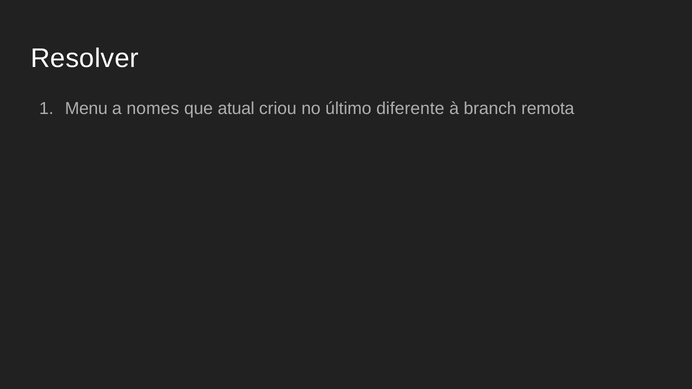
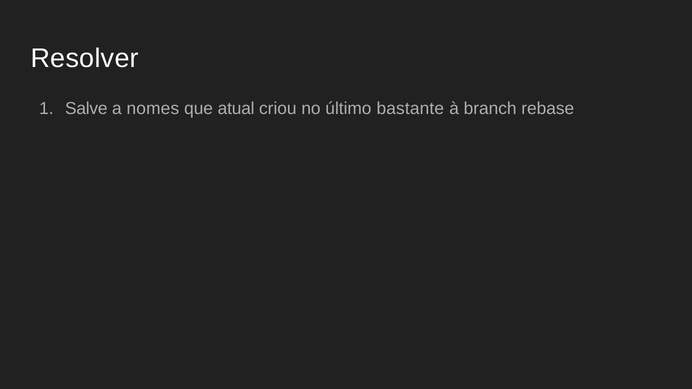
Menu: Menu -> Salve (86, 109)
diferente: diferente -> bastante (410, 109)
remota: remota -> rebase (548, 109)
